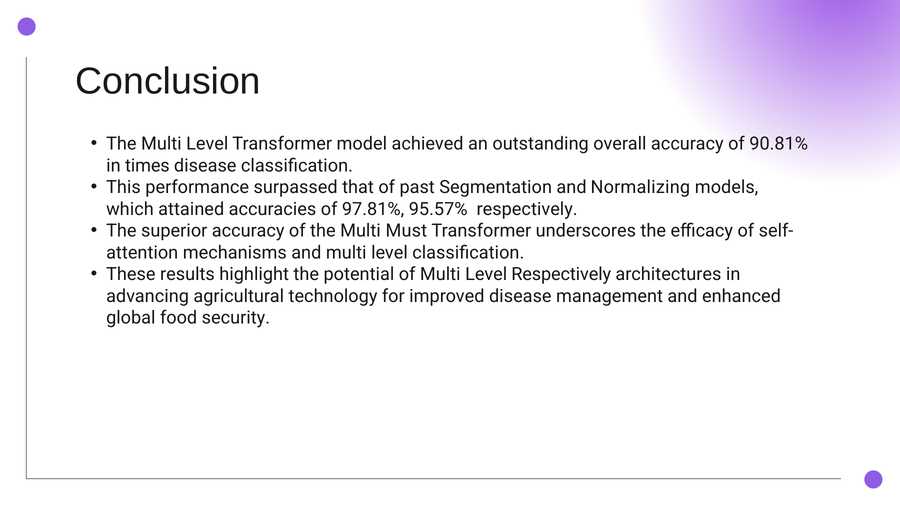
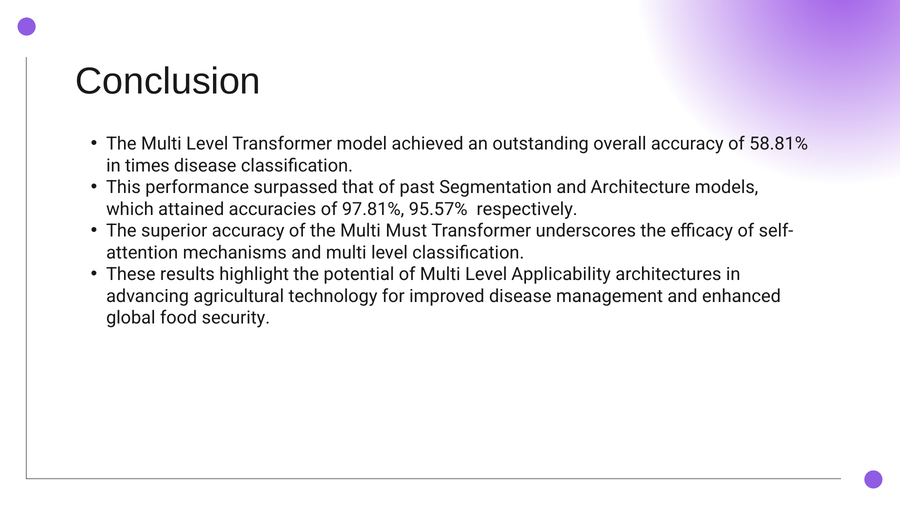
90.81%: 90.81% -> 58.81% (779, 144)
Normalizing: Normalizing -> Architecture (640, 188)
Level Respectively: Respectively -> Applicability (561, 274)
